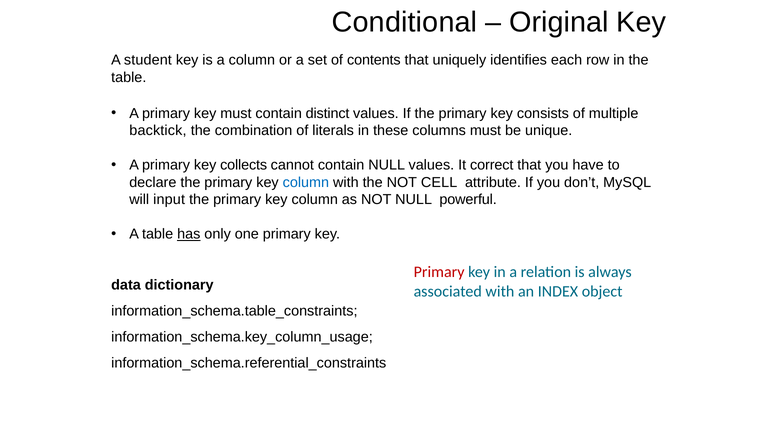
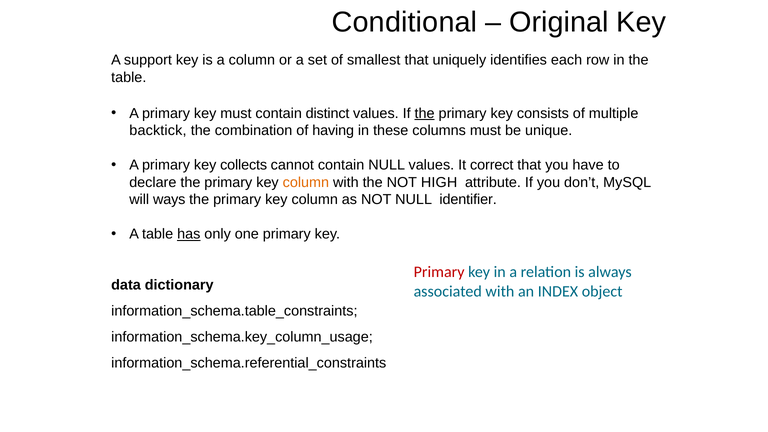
student: student -> support (148, 60)
contents: contents -> smallest (374, 60)
the underline: none -> present (425, 113)
literals: literals -> having (333, 131)
column colour: blue -> orange (306, 182)
CELL: CELL -> HIGH (439, 182)
input: input -> ways (169, 200)
powerful: powerful -> identifier (468, 200)
